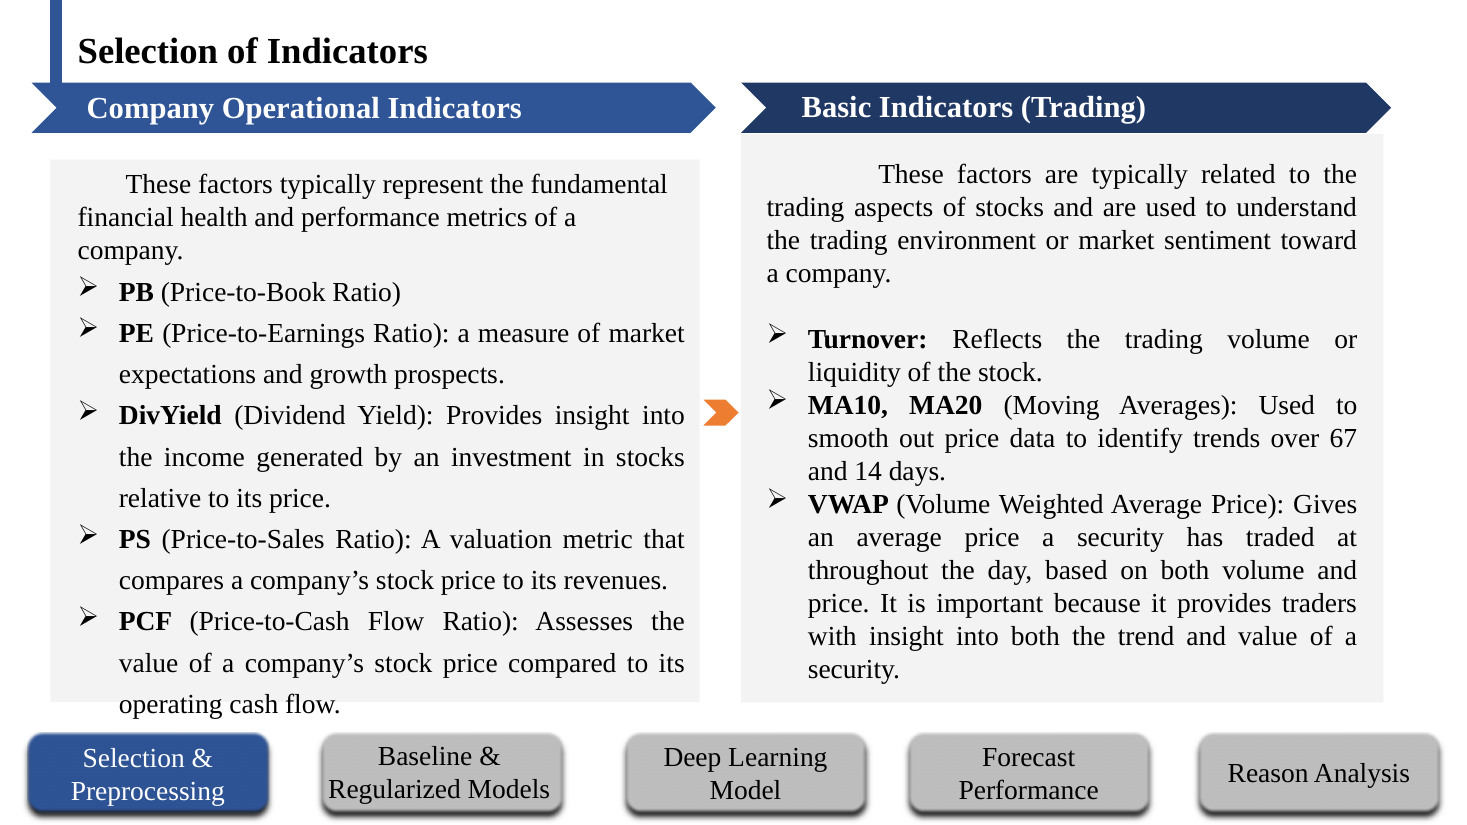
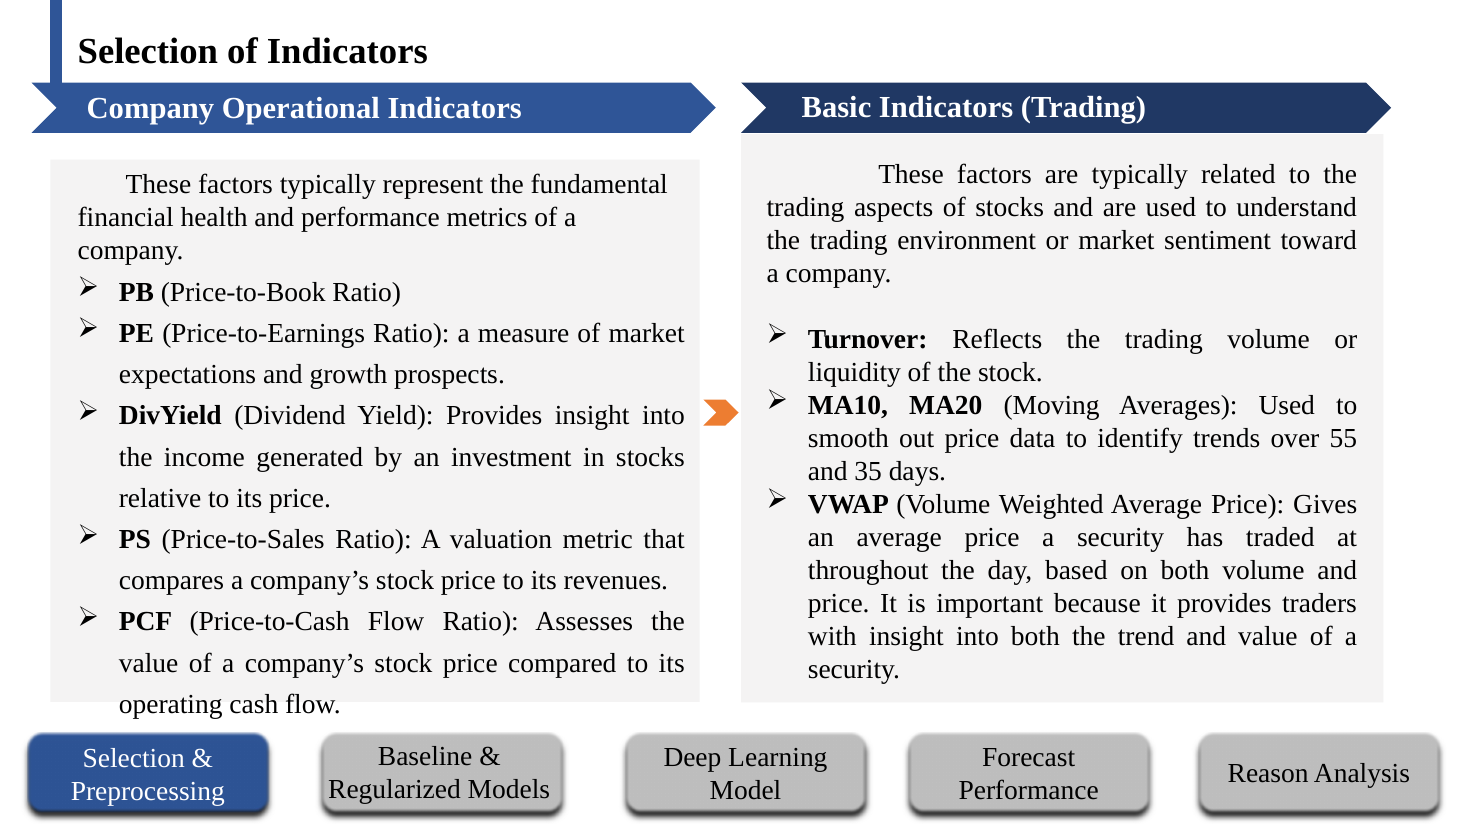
67: 67 -> 55 (1343, 438)
14: 14 -> 35 (868, 471)
